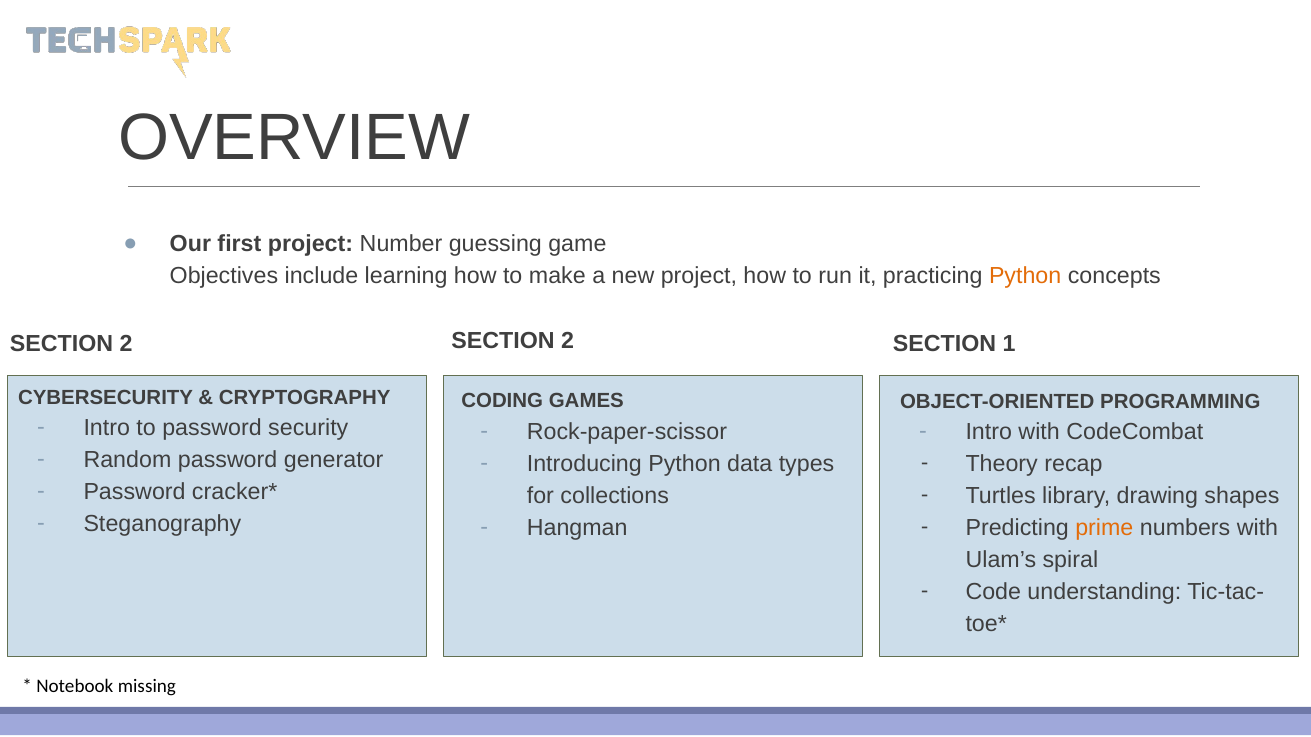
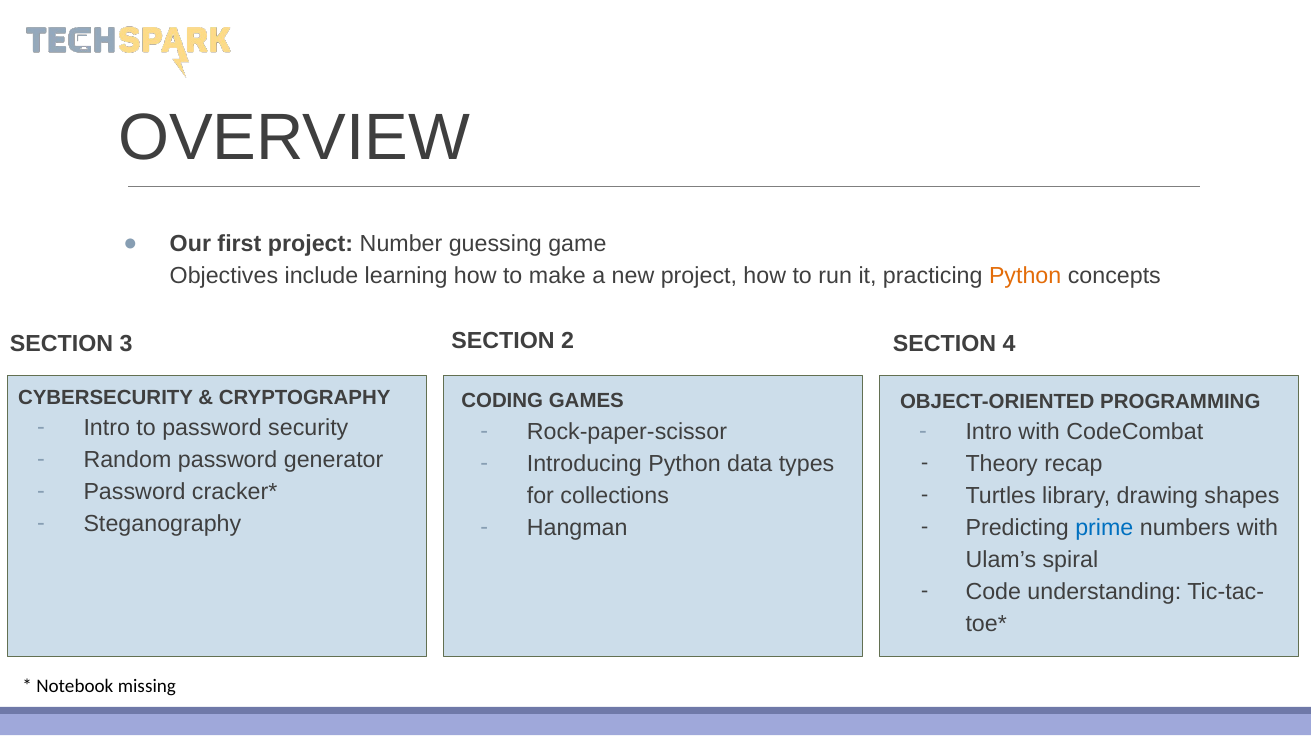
2: 2 -> 3 (126, 344)
1: 1 -> 4 (1009, 344)
prime colour: orange -> blue (1104, 528)
